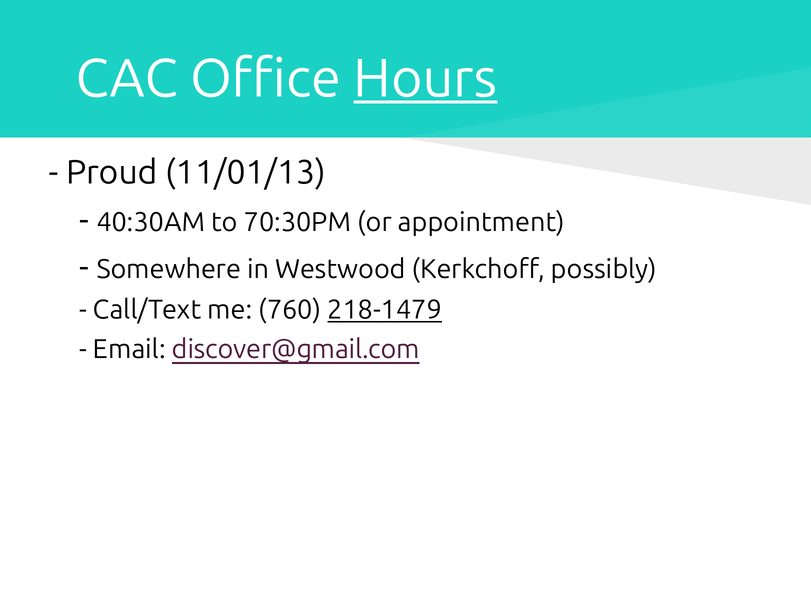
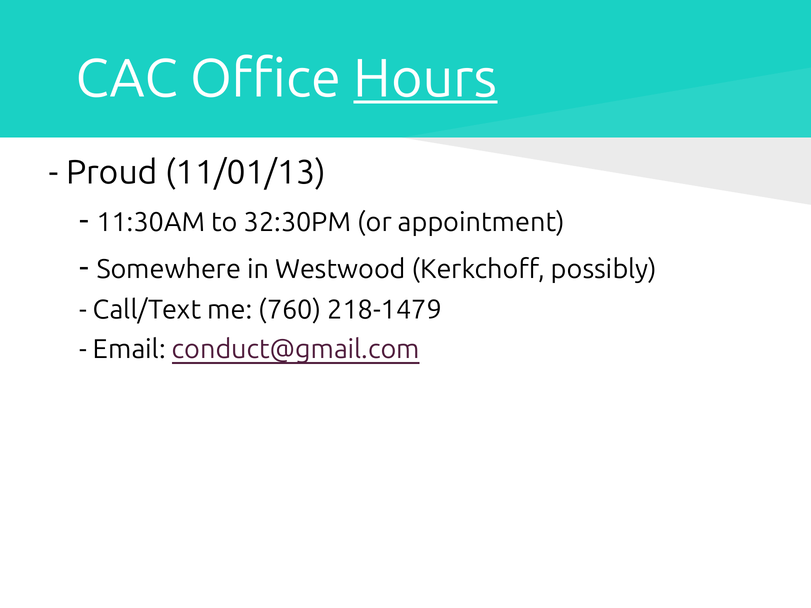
40:30AM: 40:30AM -> 11:30AM (151, 222)
70:30PM: 70:30PM -> 32:30PM (298, 222)
218-1479 underline: present -> none (385, 310)
discover@gmail.com: discover@gmail.com -> conduct@gmail.com (296, 349)
